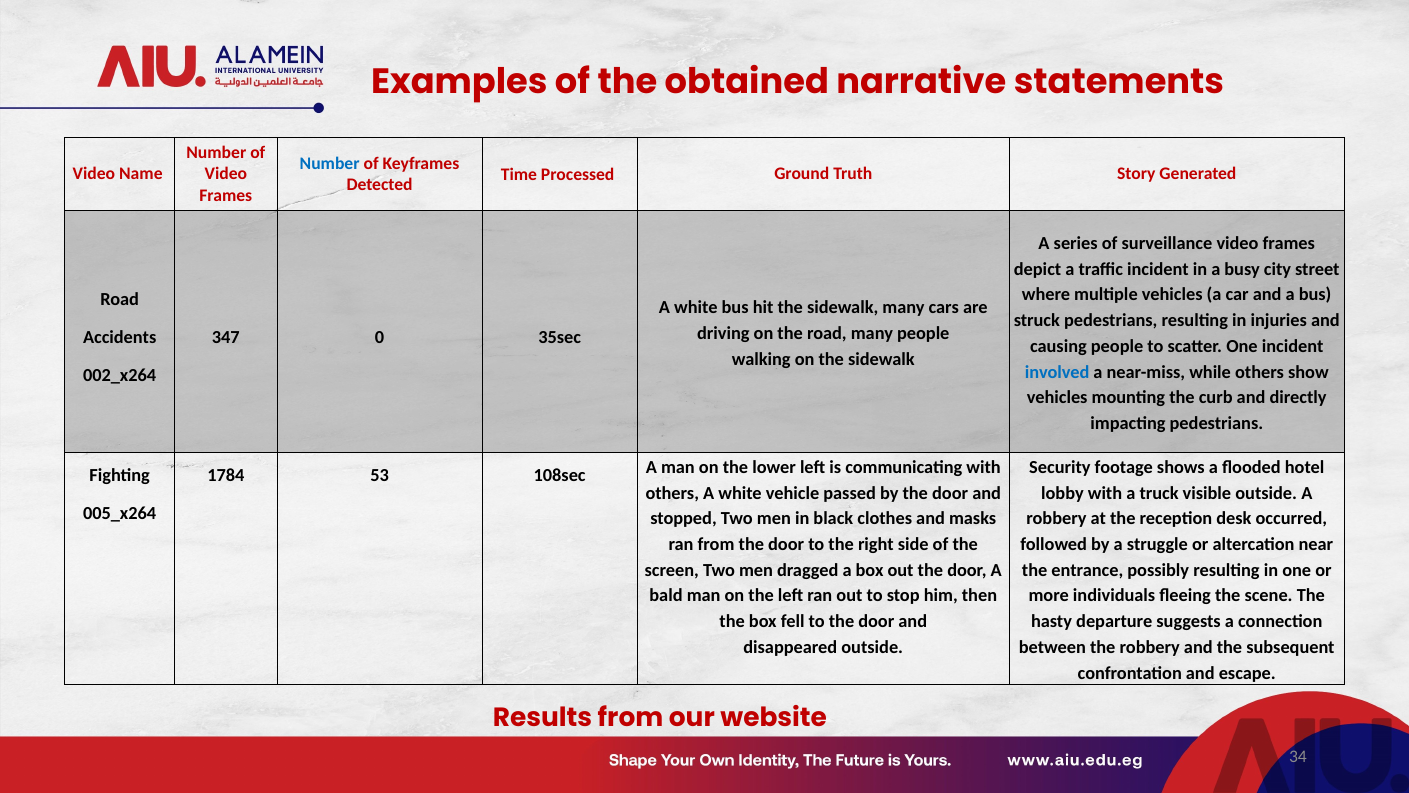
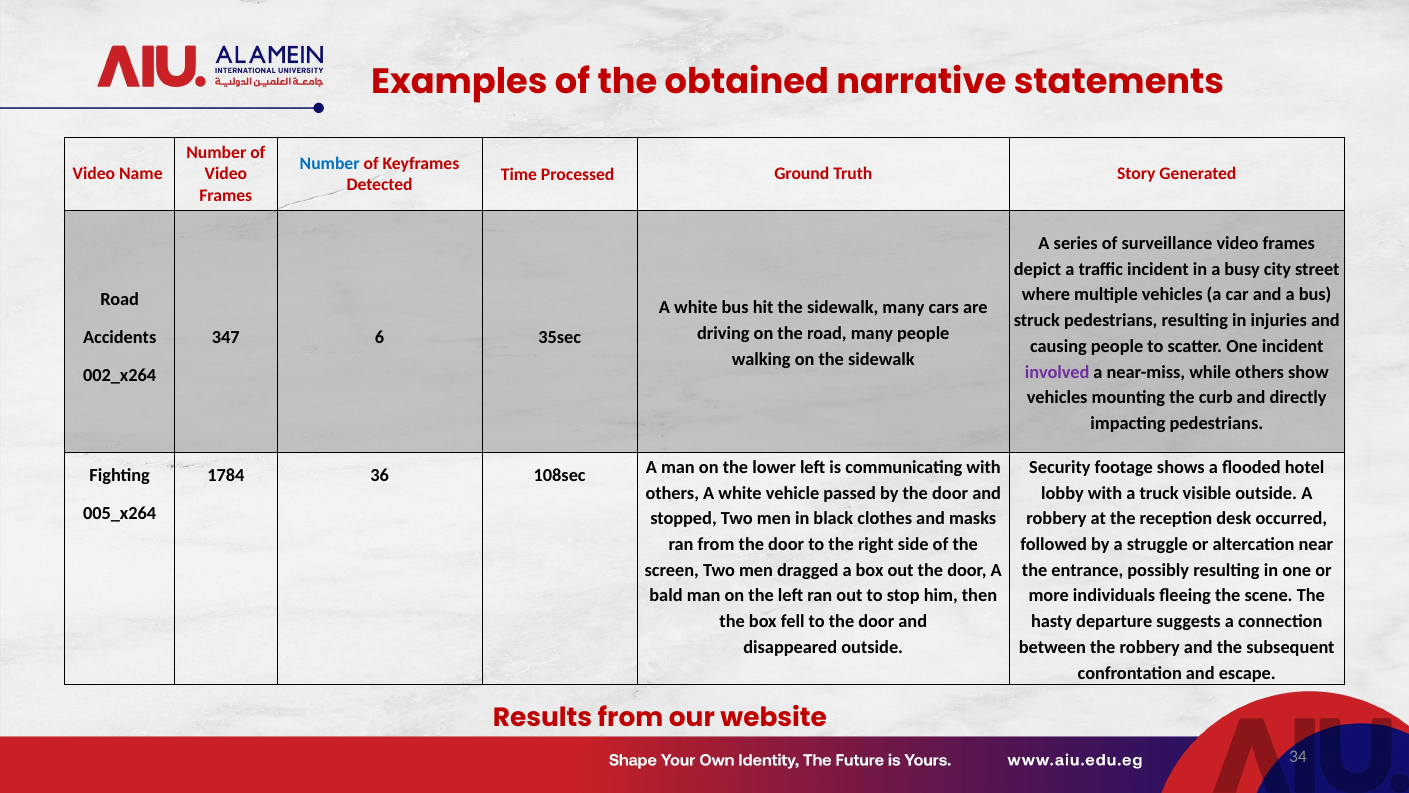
0: 0 -> 6 (380, 337)
involved colour: blue -> purple (1057, 372)
53: 53 -> 36 (380, 475)
